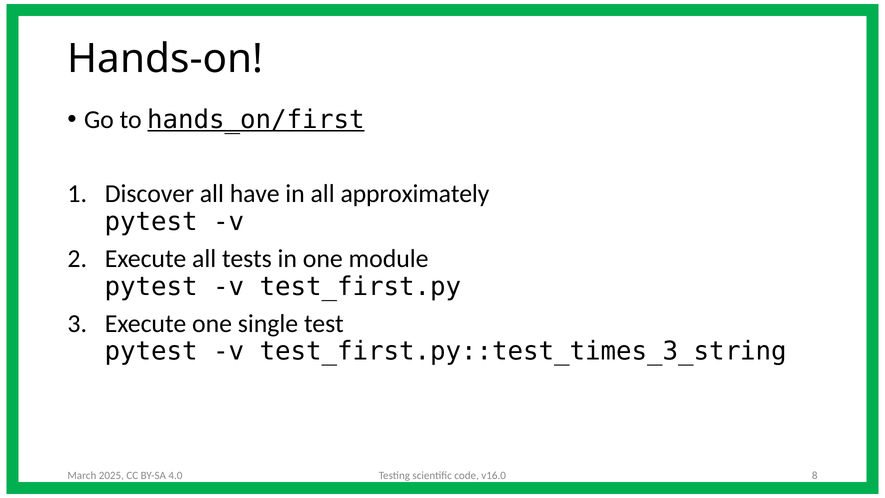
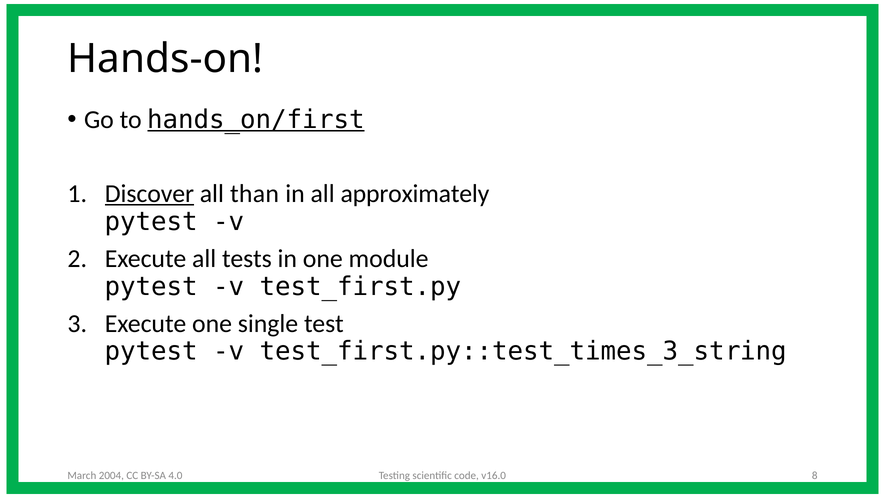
Discover underline: none -> present (149, 194)
have: have -> than (254, 194)
2025: 2025 -> 2004 (111, 475)
